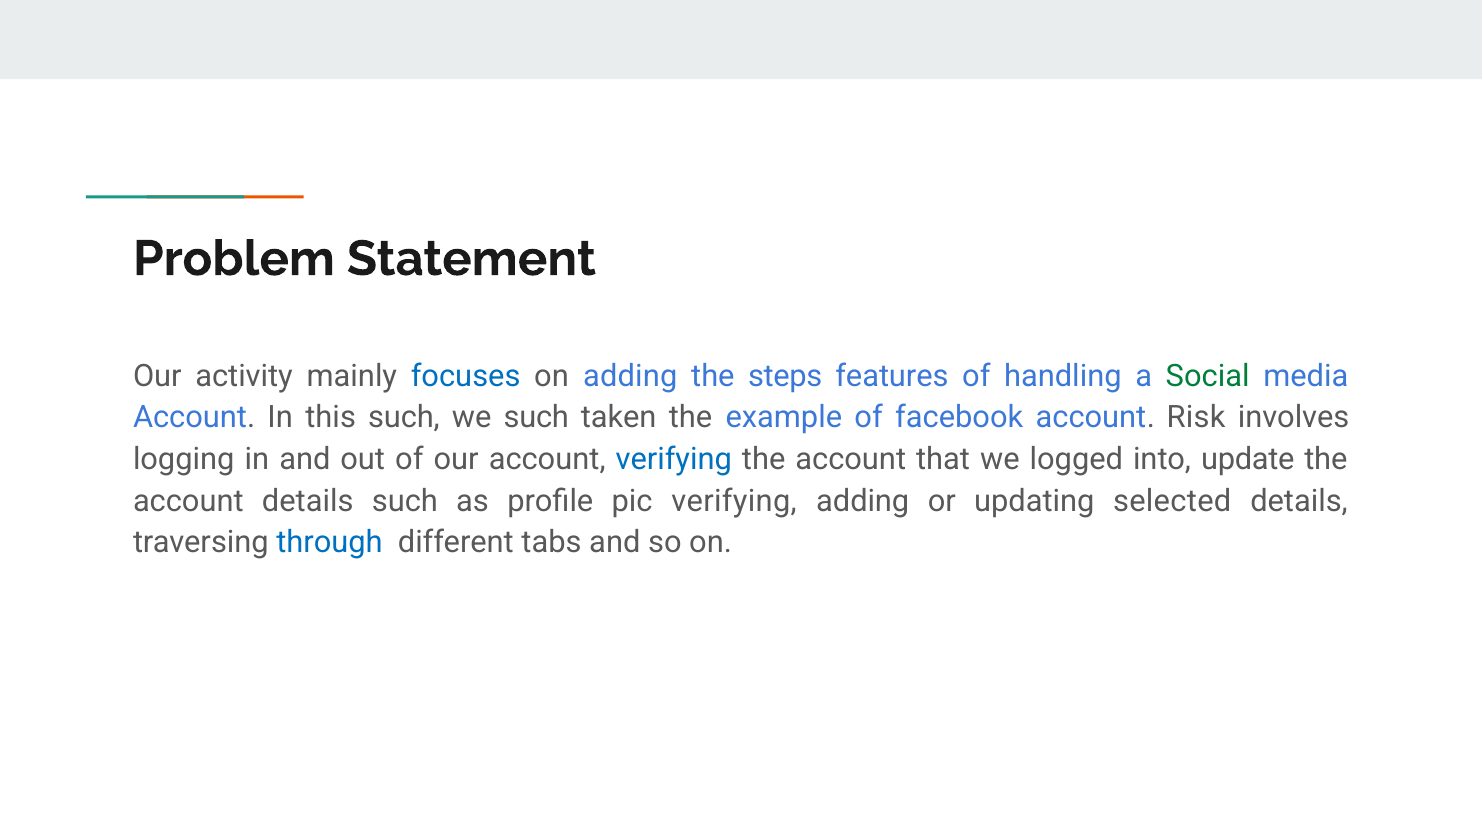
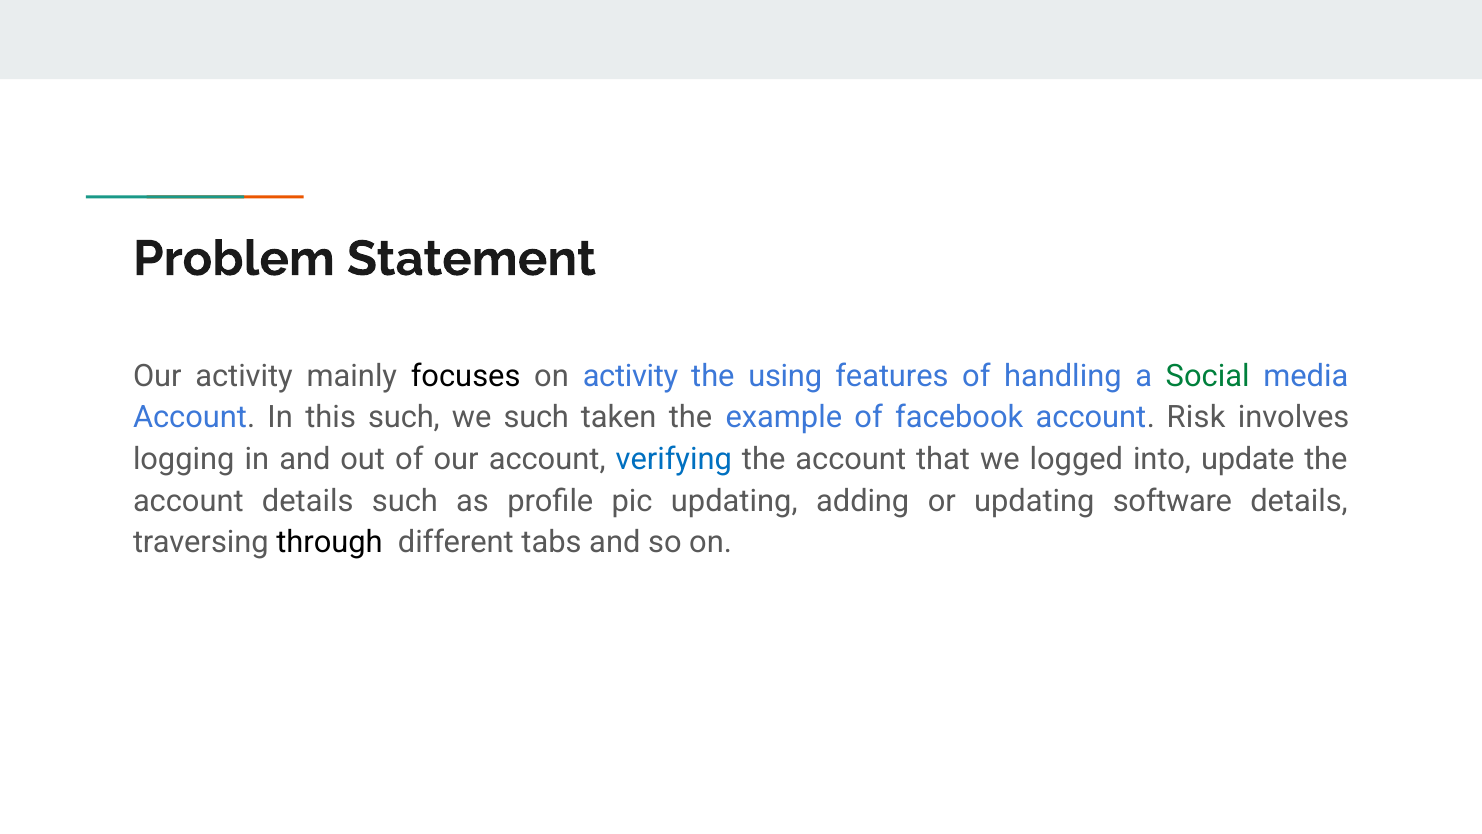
focuses colour: blue -> black (466, 376)
on adding: adding -> activity (631, 376)
steps: steps -> using (785, 376)
pic verifying: verifying -> updating (734, 501)
selected: selected -> software (1172, 501)
through colour: blue -> black (329, 543)
